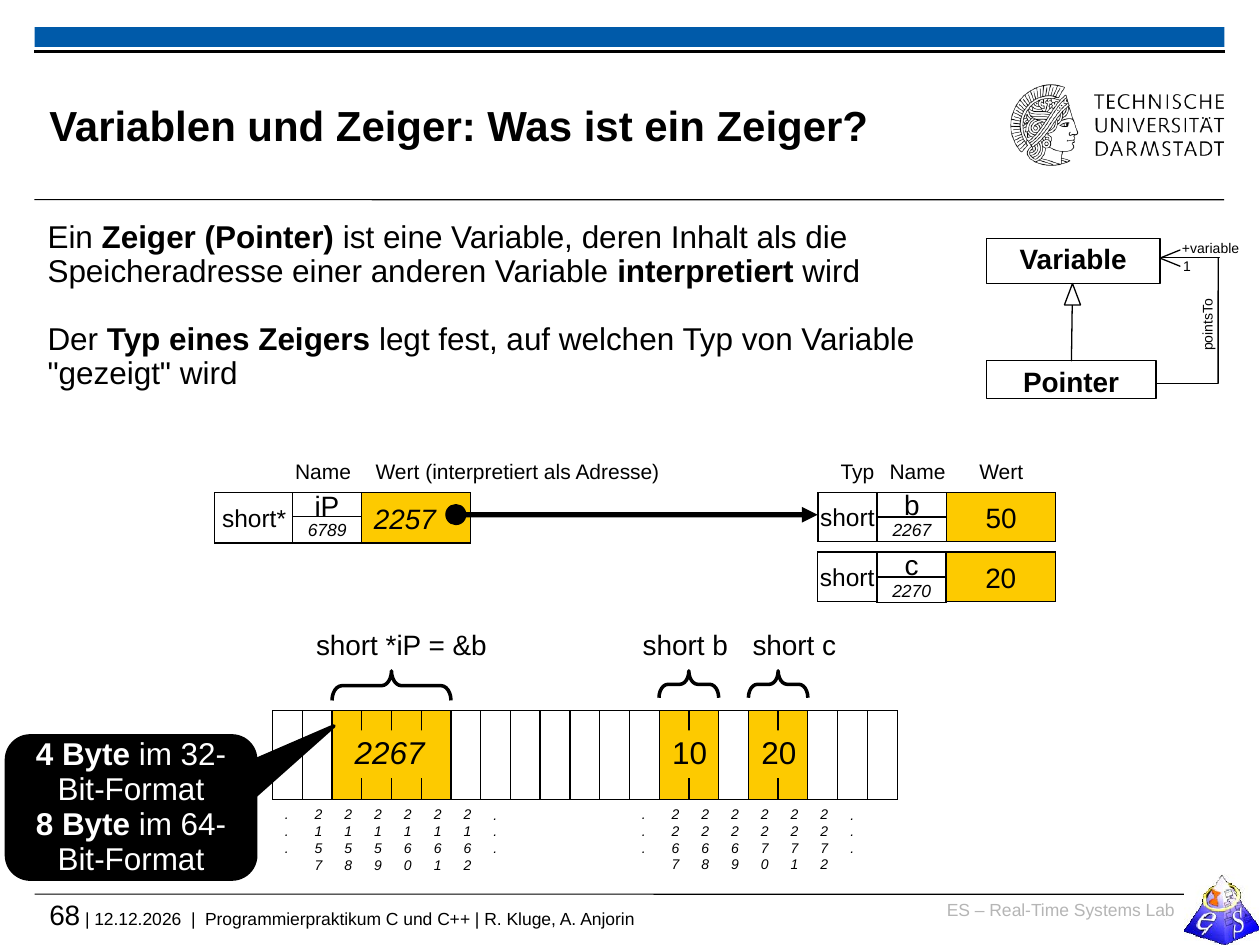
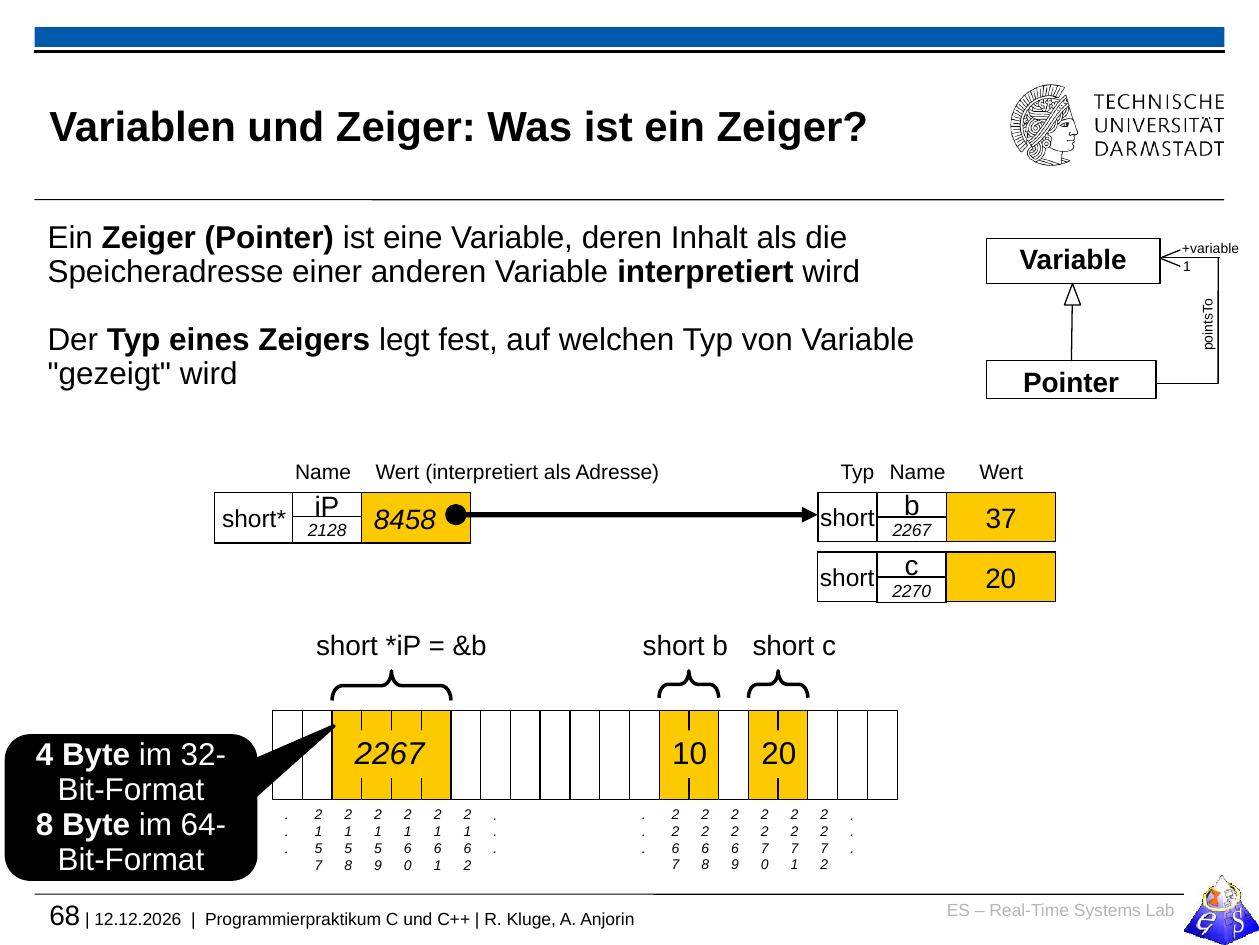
2257: 2257 -> 8458 (405, 519)
50: 50 -> 37 (1001, 519)
6789: 6789 -> 2128 (327, 530)
